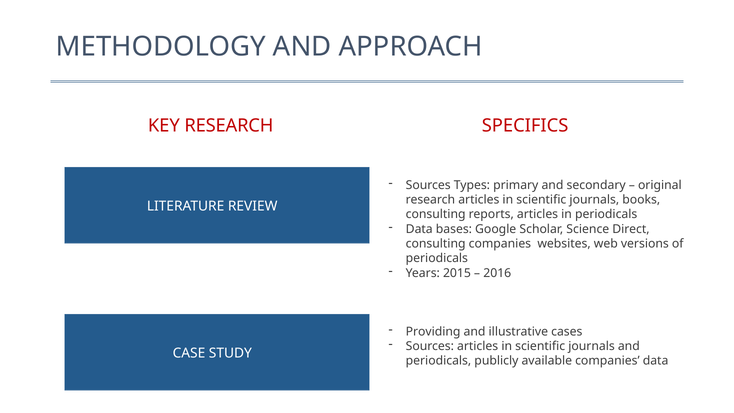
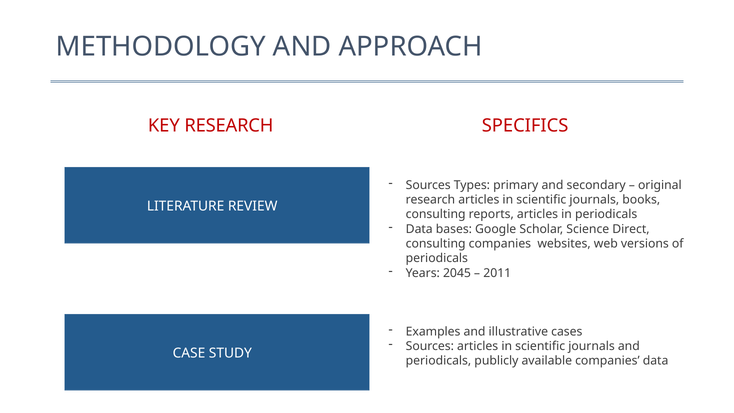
2015: 2015 -> 2045 (457, 273)
2016: 2016 -> 2011 (497, 273)
Providing: Providing -> Examples (433, 331)
